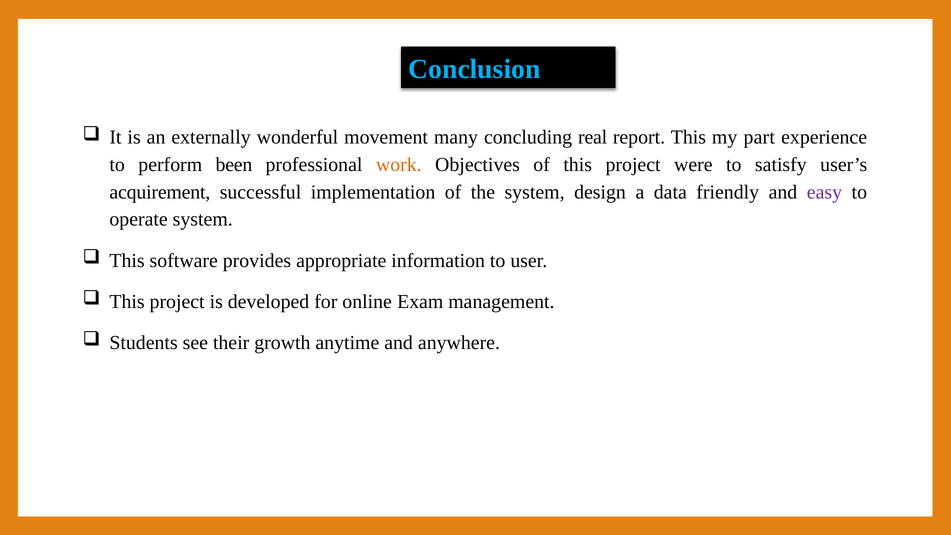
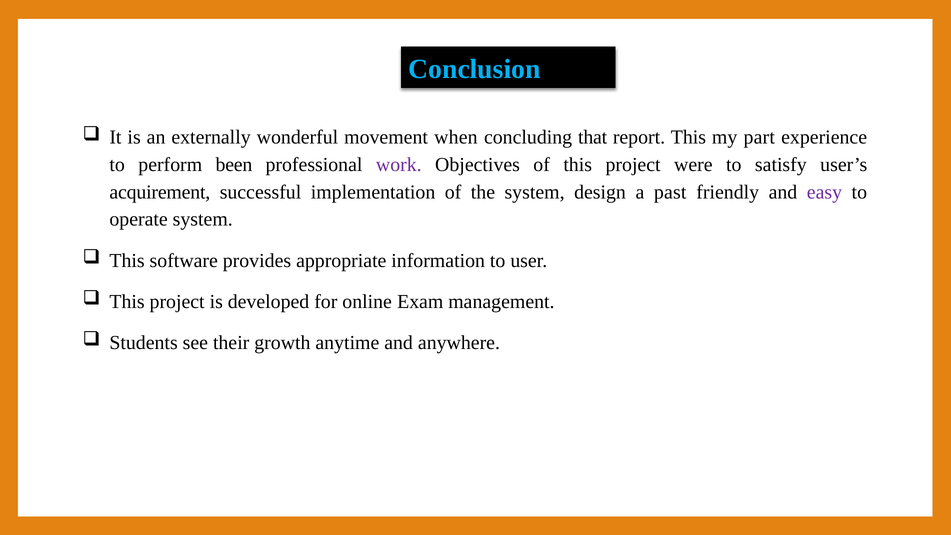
many: many -> when (456, 137)
real: real -> that (593, 137)
work colour: orange -> purple (399, 165)
data: data -> past (670, 192)
